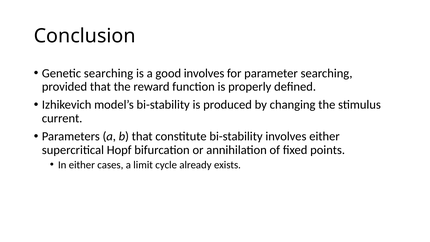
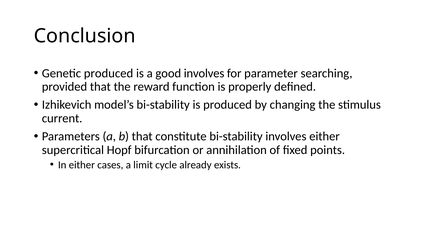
Genetic searching: searching -> produced (109, 73)
